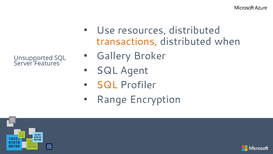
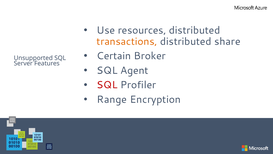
when: when -> share (227, 41)
Gallery: Gallery -> Certain (114, 56)
SQL colour: orange -> red (107, 85)
